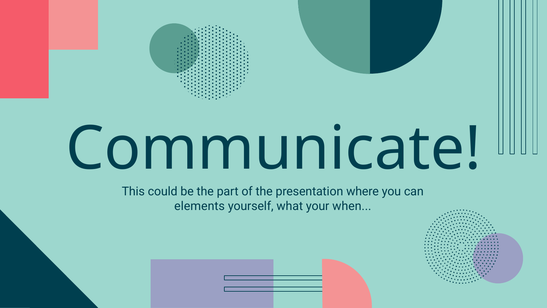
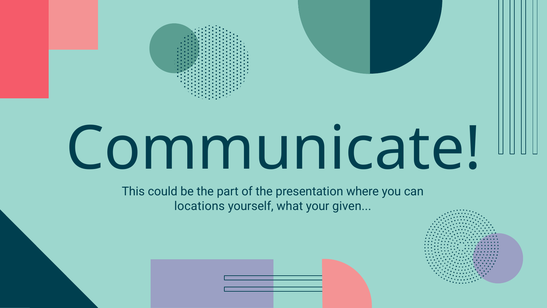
elements: elements -> locations (200, 206)
when: when -> given (352, 206)
